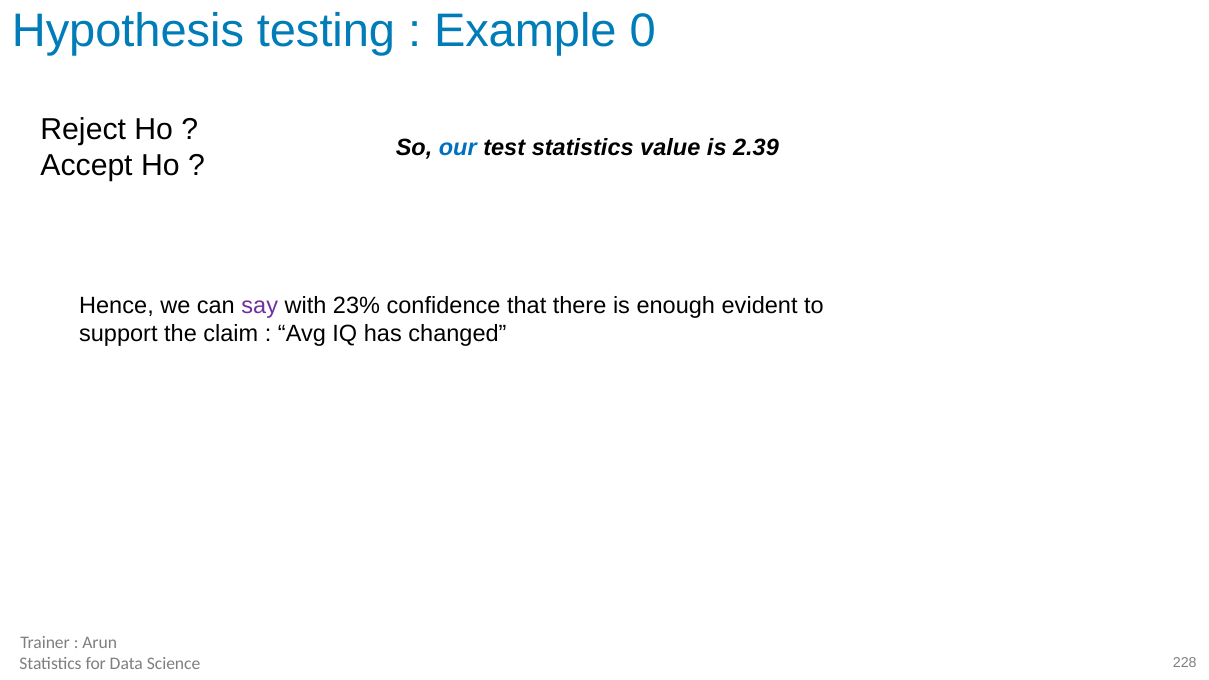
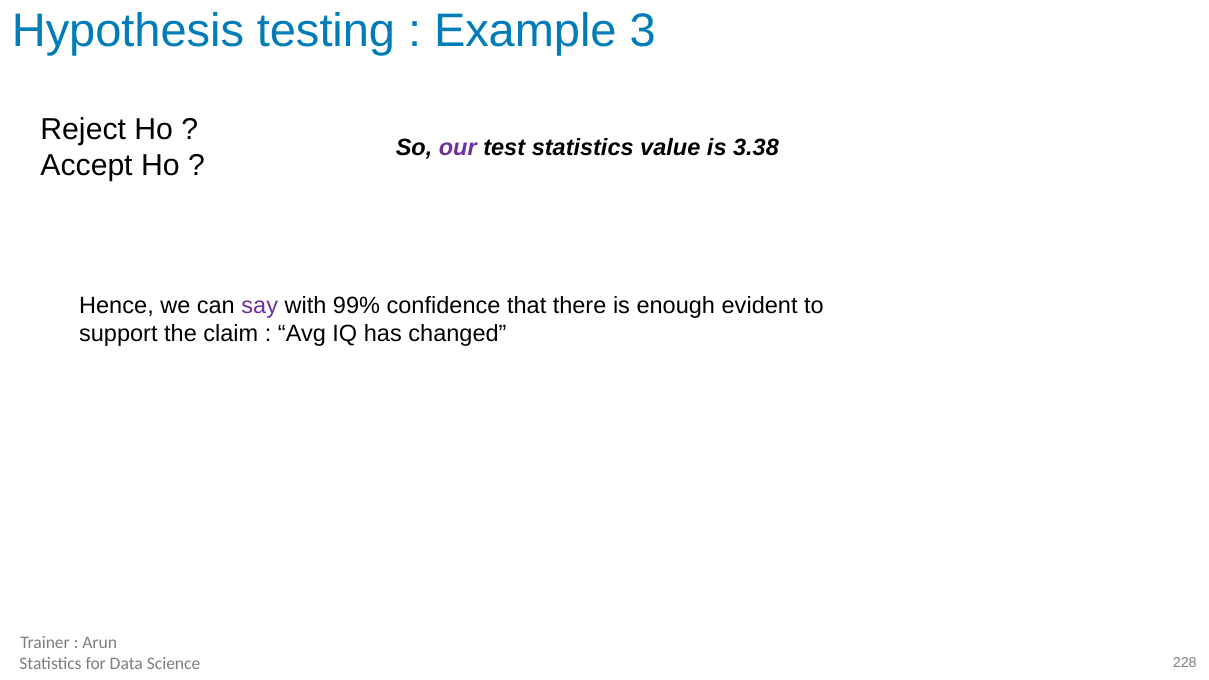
0: 0 -> 3 (643, 31)
our colour: blue -> purple (458, 147)
2.39: 2.39 -> 3.38 (756, 147)
23%: 23% -> 99% (357, 306)
